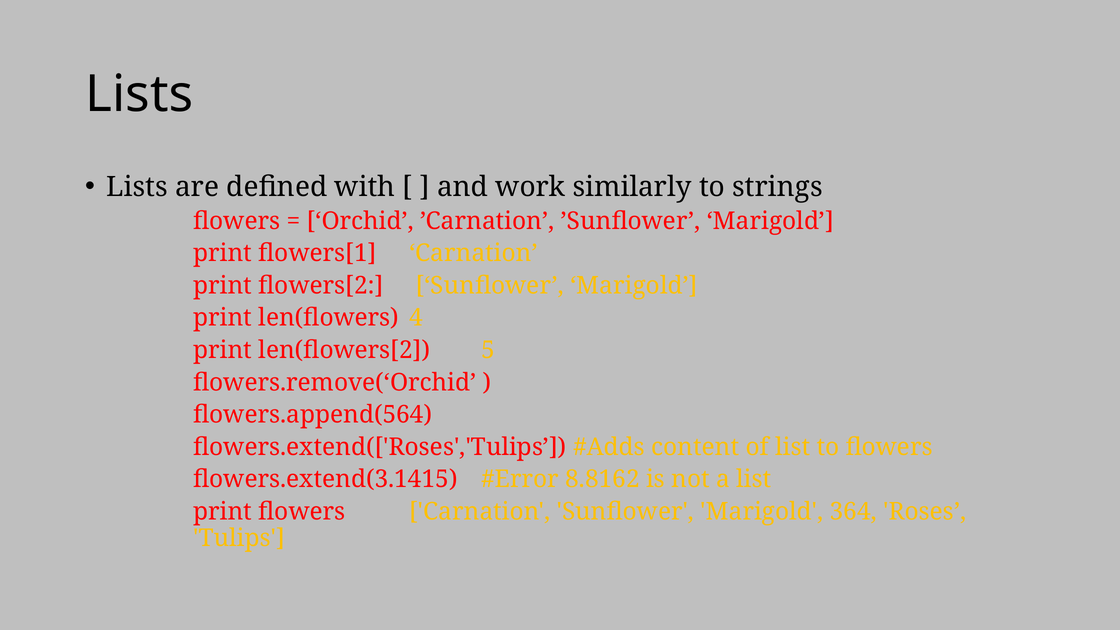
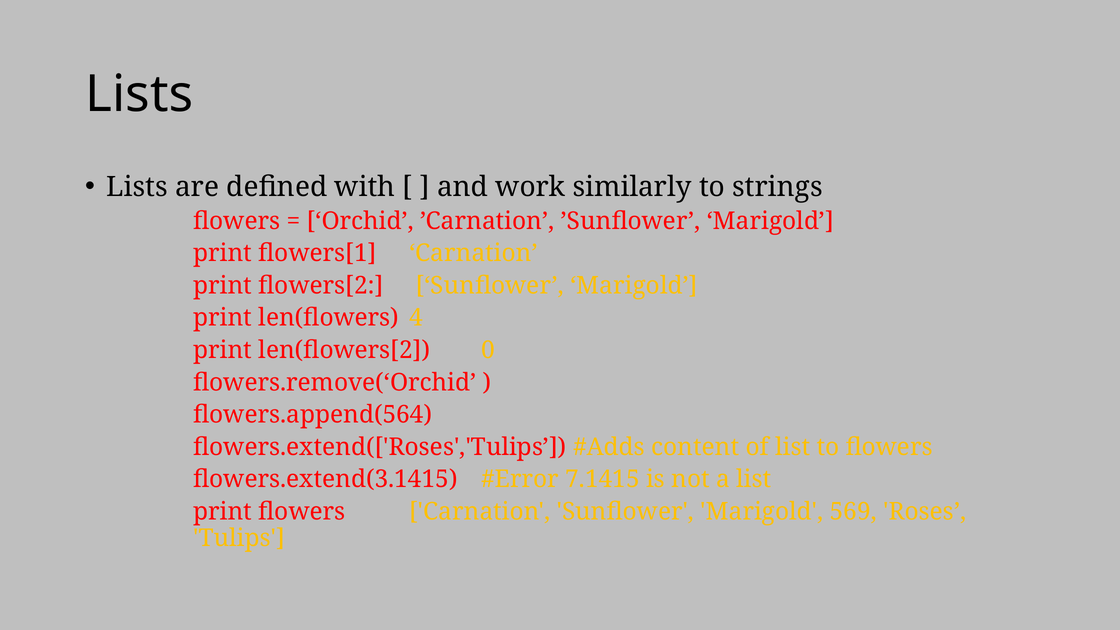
5: 5 -> 0 (488, 350)
8.8162: 8.8162 -> 7.1415 (603, 479)
364: 364 -> 569 (853, 512)
